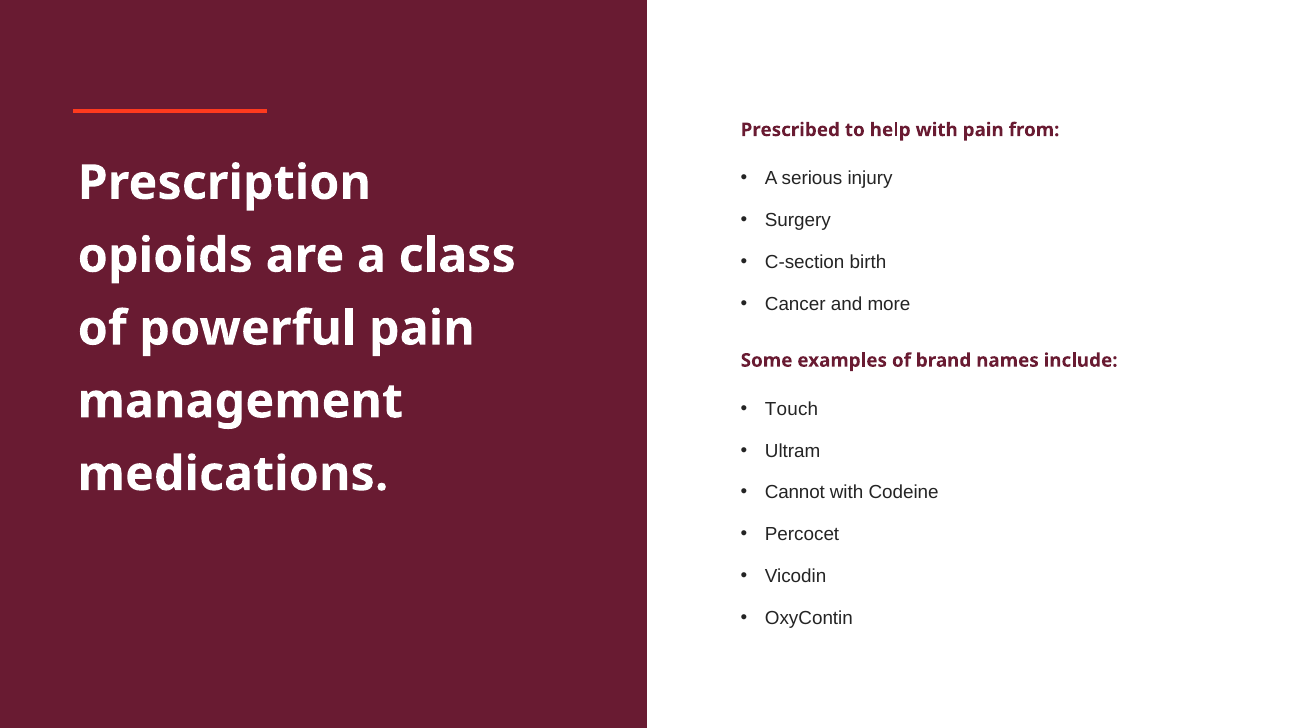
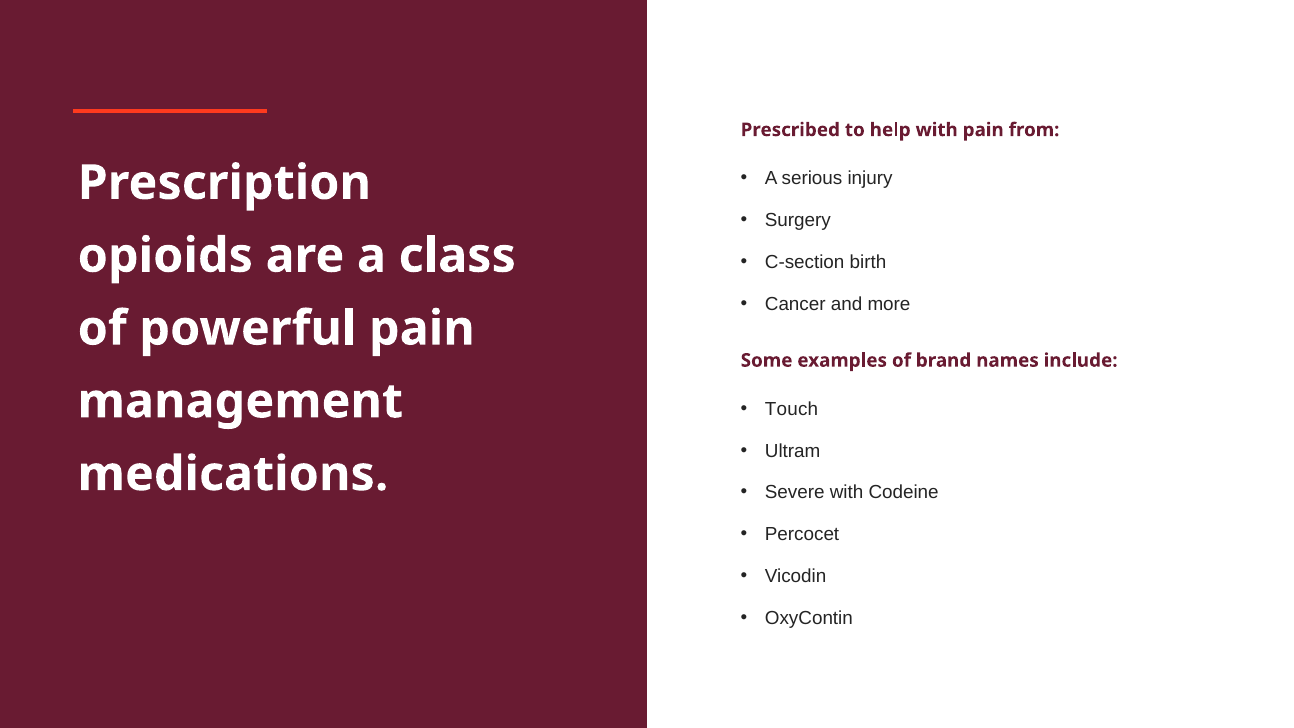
Cannot: Cannot -> Severe (795, 493)
